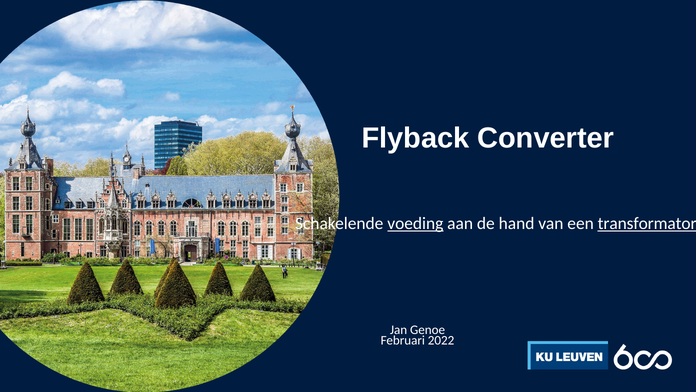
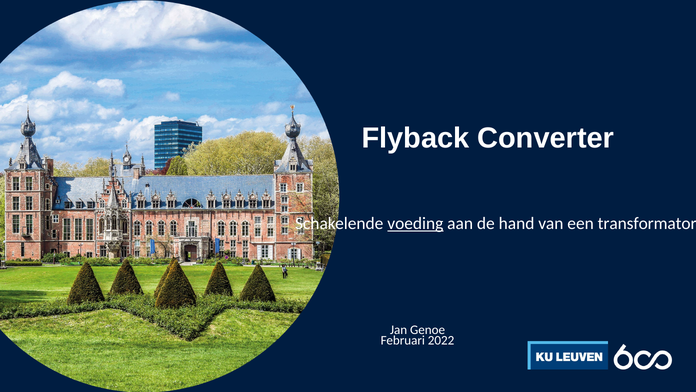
transformator underline: present -> none (647, 223)
